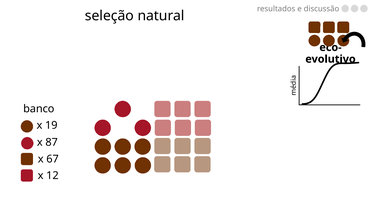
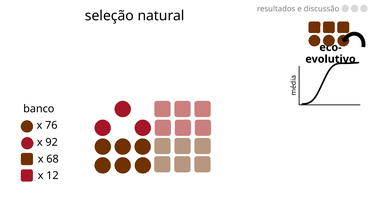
19: 19 -> 76 (51, 126)
87: 87 -> 92 (52, 142)
67: 67 -> 68 (53, 159)
